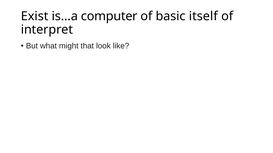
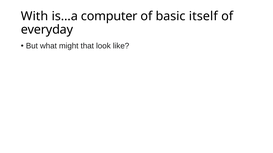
Exist: Exist -> With (35, 16)
interpret: interpret -> everyday (47, 30)
